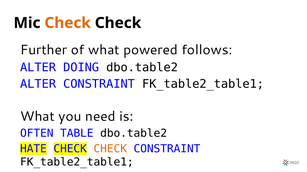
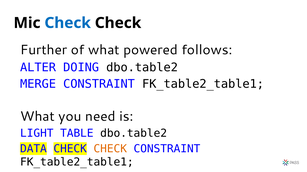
Check colour: orange -> blue (68, 23)
ALTER: ALTER -> MERGE (38, 84)
OFTEN: OFTEN -> LIGHT (37, 134)
HATE: HATE -> DATA (33, 149)
